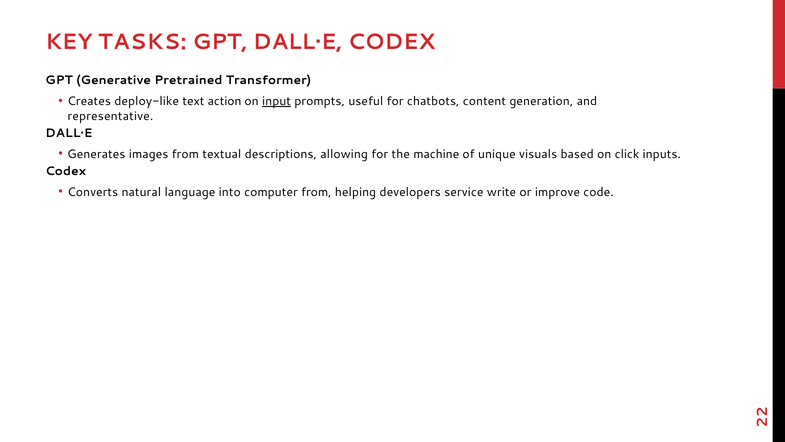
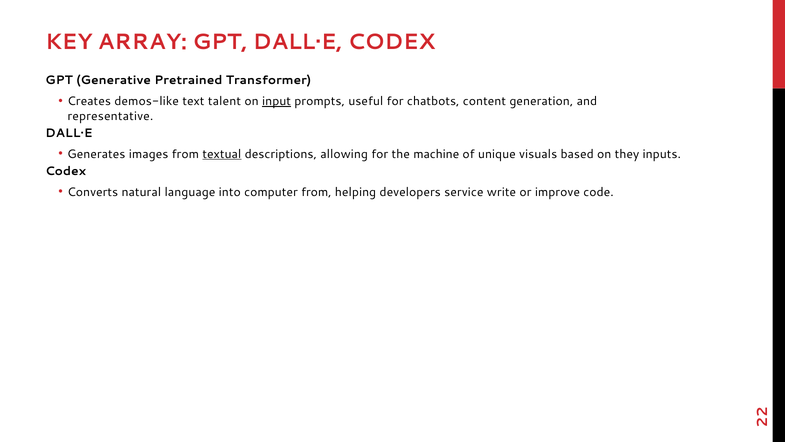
TASKS: TASKS -> ARRAY (142, 42)
deploy-like: deploy-like -> demos-like (147, 101)
action: action -> talent (224, 101)
textual underline: none -> present (222, 154)
click: click -> they (627, 154)
